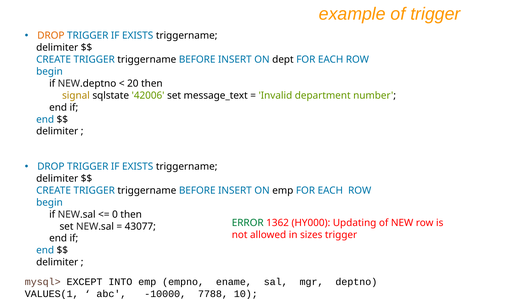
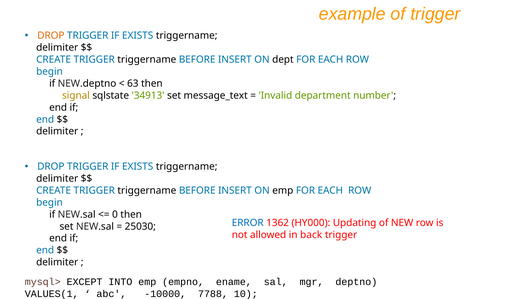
20: 20 -> 63 (133, 83)
42006: 42006 -> 34913 (148, 95)
ERROR colour: green -> blue (248, 223)
43077: 43077 -> 25030 (140, 226)
sizes: sizes -> back (311, 235)
